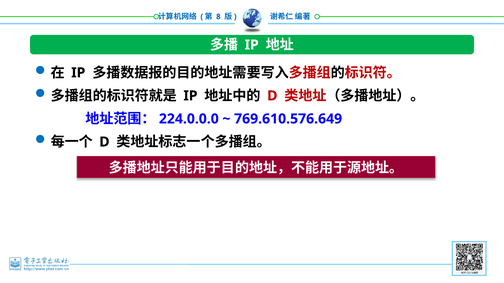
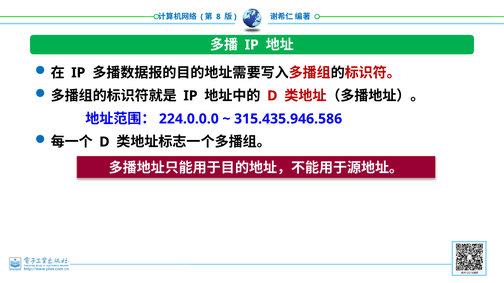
769.610.576.649: 769.610.576.649 -> 315.435.946.586 (288, 119)
